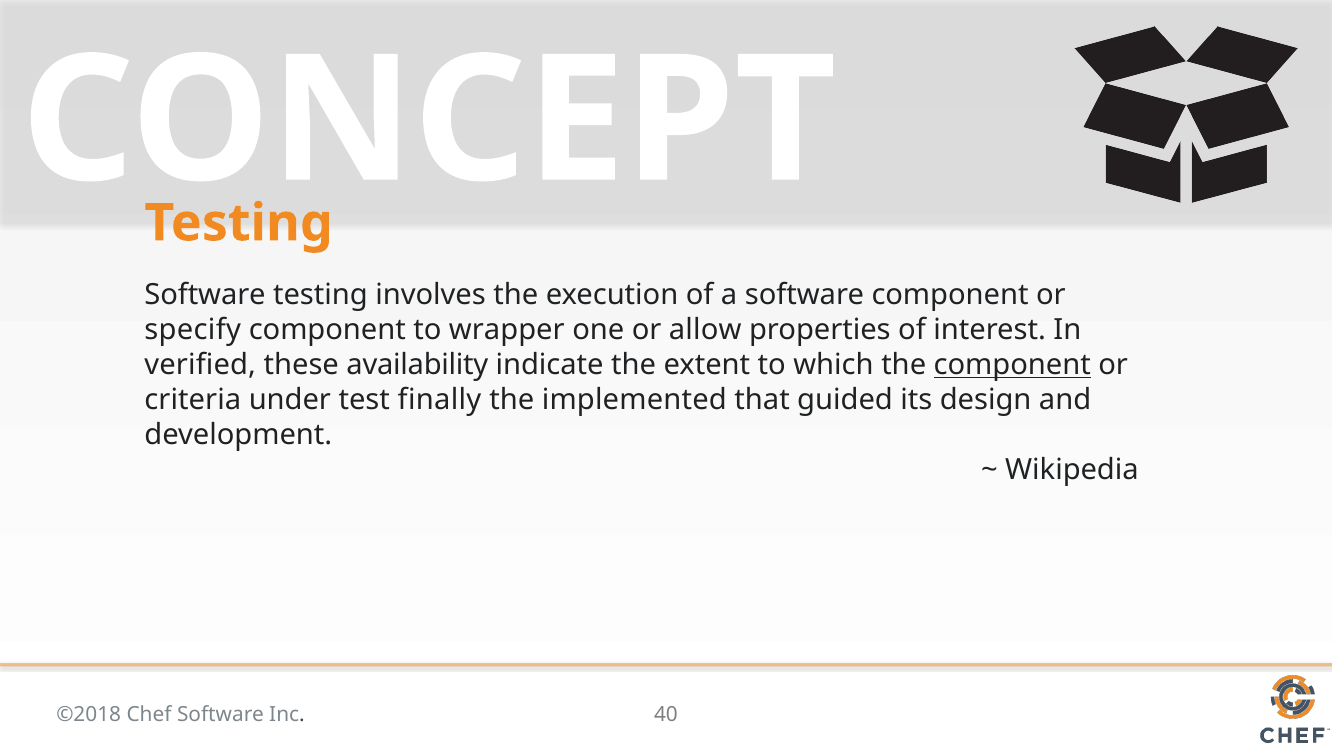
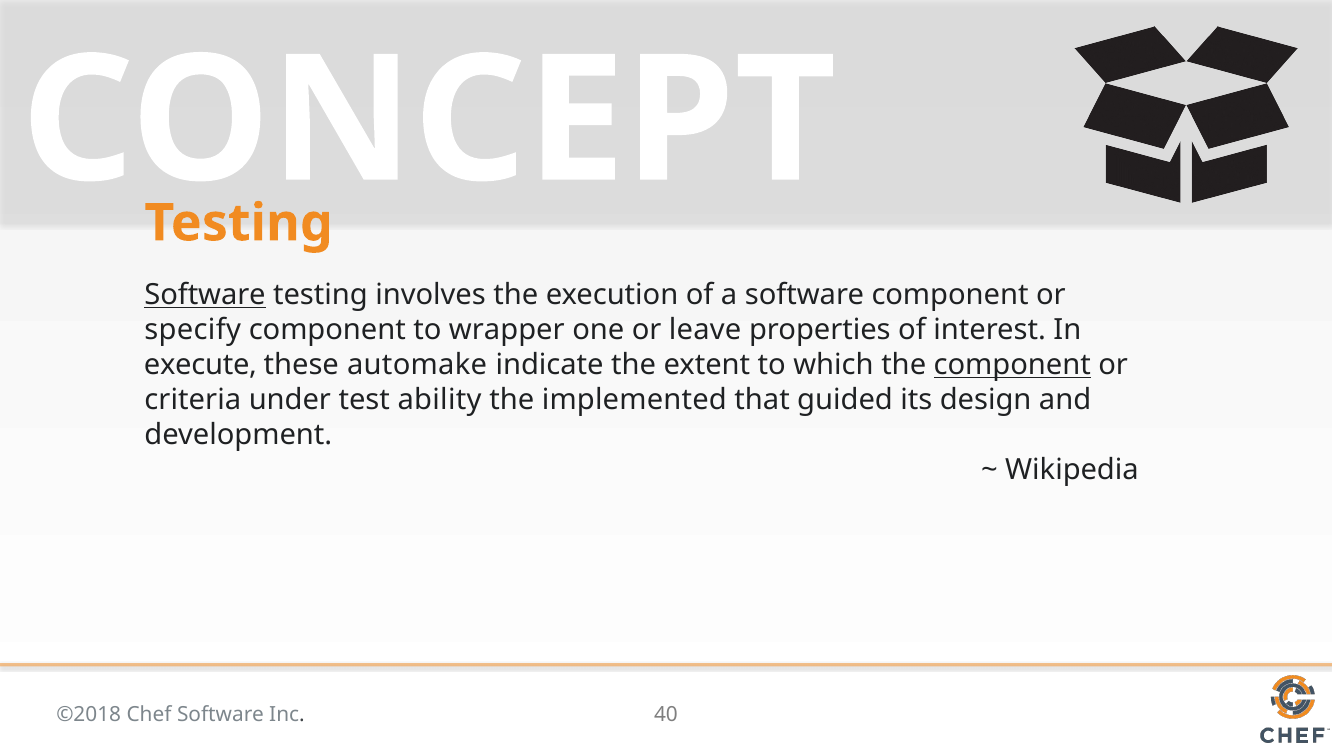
Software underline: none -> present (205, 295)
allow: allow -> leave (705, 330)
verified: verified -> execute (200, 365)
availability: availability -> automake (417, 365)
finally: finally -> ability (440, 400)
